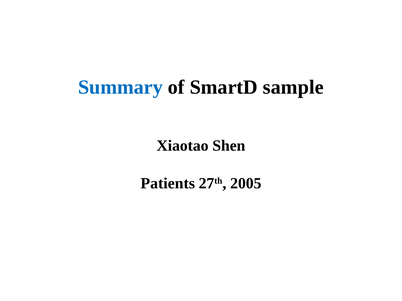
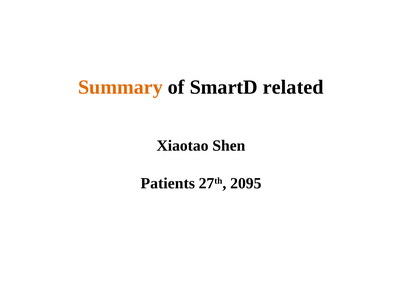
Summary colour: blue -> orange (121, 87)
sample: sample -> related (293, 87)
2005: 2005 -> 2095 (246, 184)
